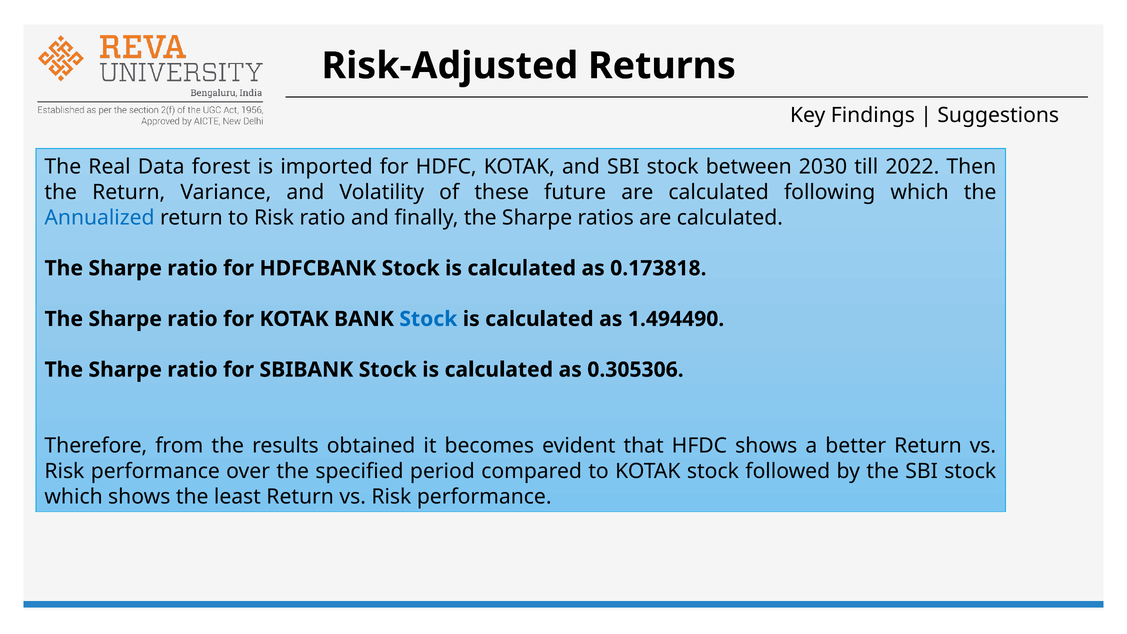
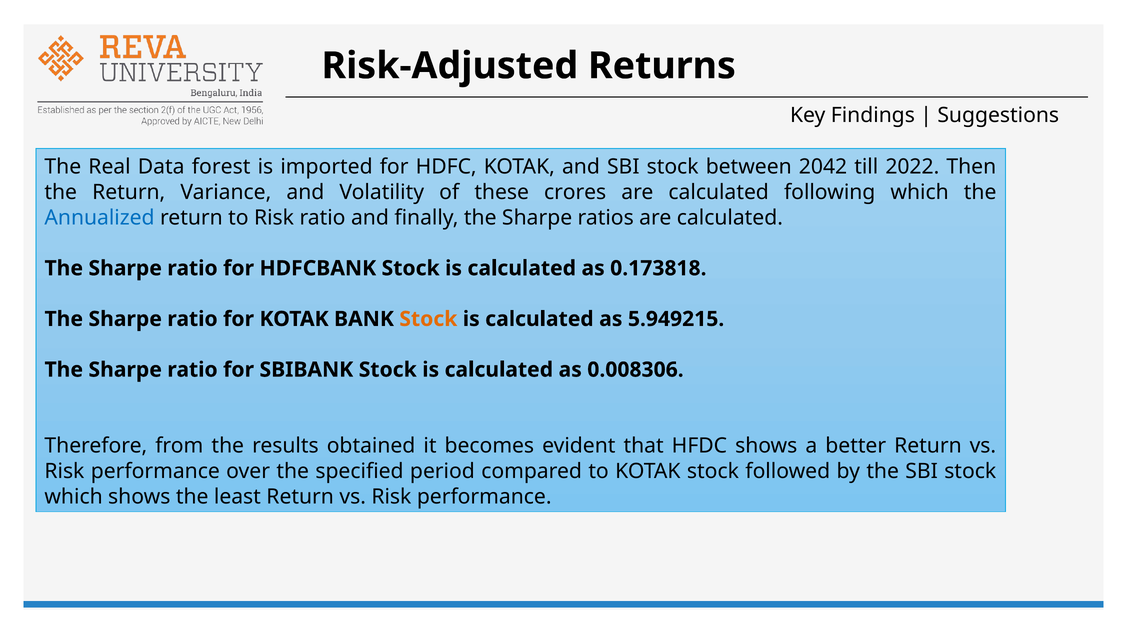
2030: 2030 -> 2042 (823, 167)
future: future -> crores (575, 192)
Stock colour: blue -> orange (428, 319)
1.494490: 1.494490 -> 5.949215 (676, 319)
0.305306: 0.305306 -> 0.008306 (635, 370)
